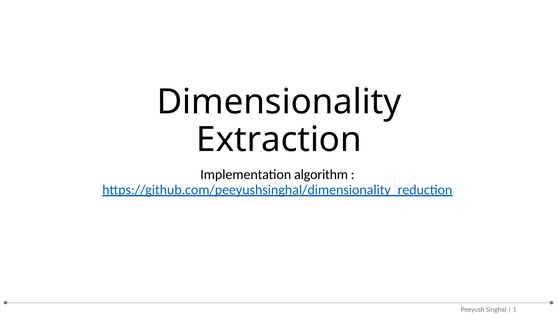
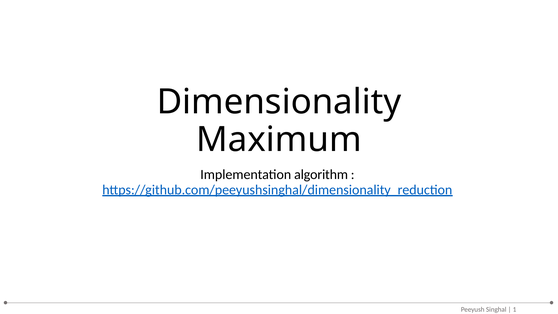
Extraction: Extraction -> Maximum (279, 139)
